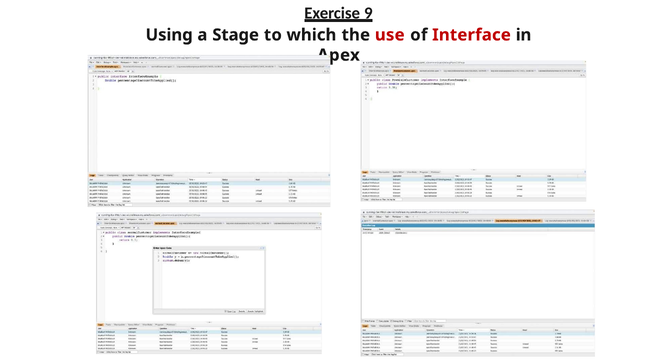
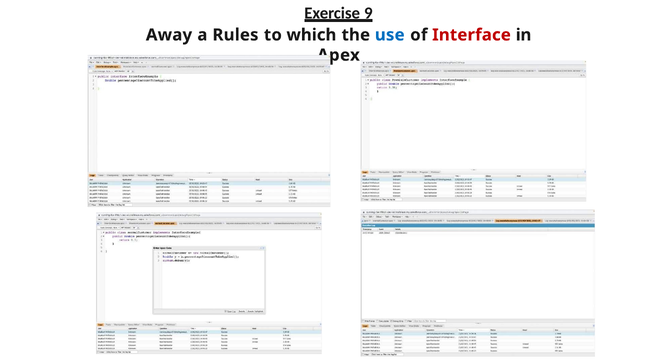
Using: Using -> Away (169, 35)
Stage: Stage -> Rules (235, 35)
use colour: red -> blue (390, 35)
